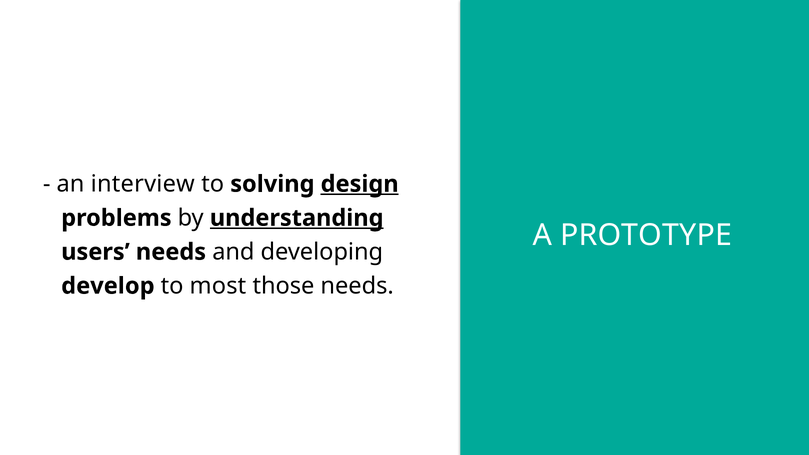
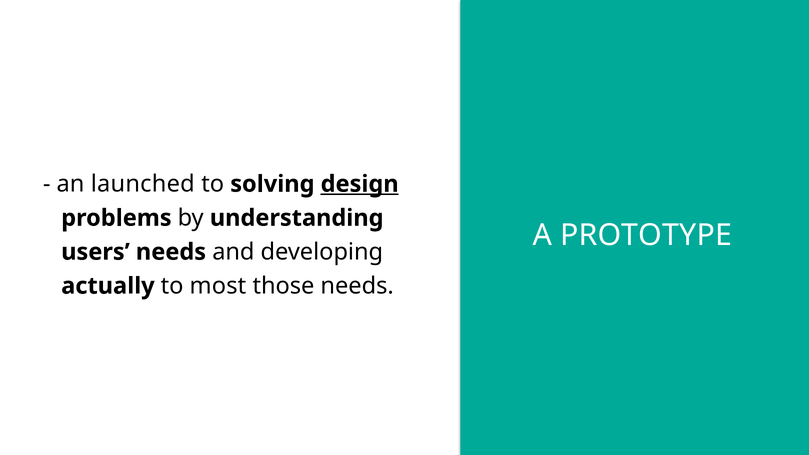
interview: interview -> launched (143, 184)
understanding underline: present -> none (297, 218)
develop: develop -> actually (108, 286)
